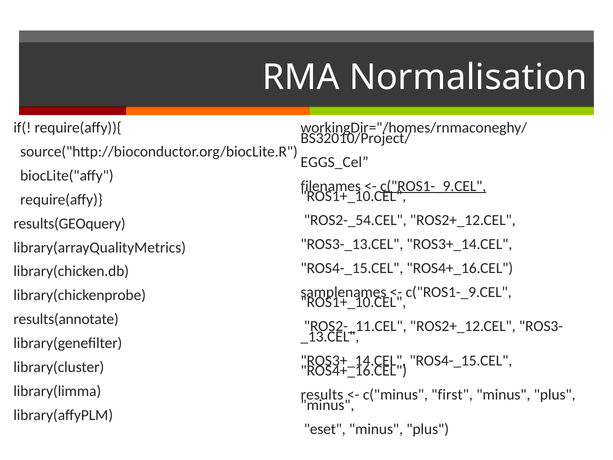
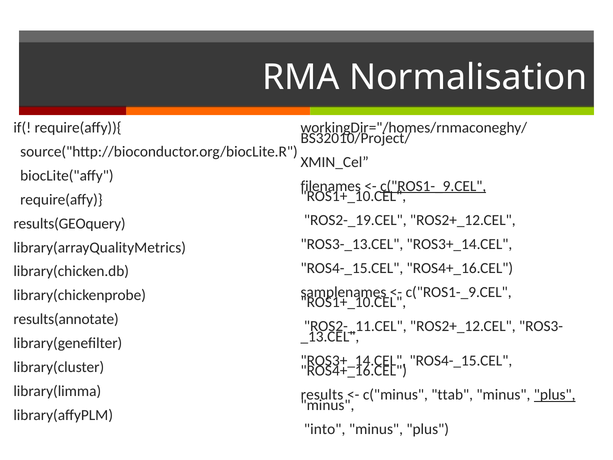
EGGS_Cel: EGGS_Cel -> XMIN_Cel (335, 162)
ROS2-_54.CEL: ROS2-_54.CEL -> ROS2-_19.CEL (355, 220)
first: first -> ttab (452, 395)
plus underline: none -> present (555, 395)
eset: eset -> into (325, 429)
